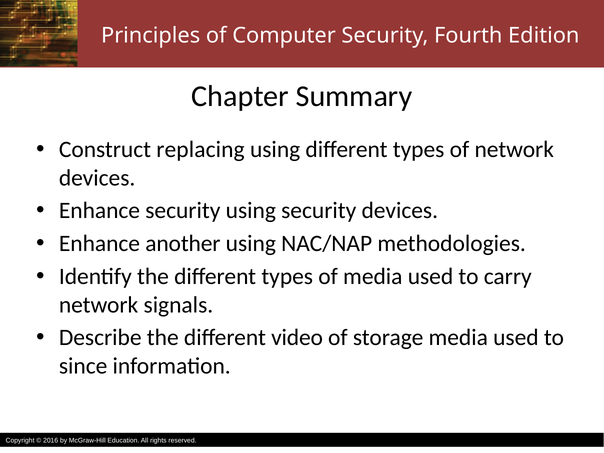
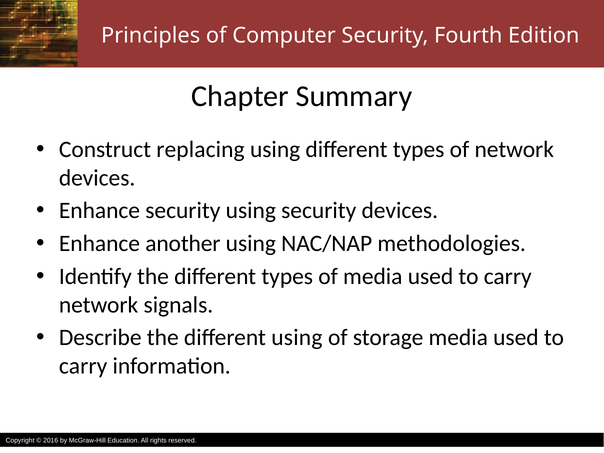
different video: video -> using (297, 338)
since: since -> carry (83, 366)
